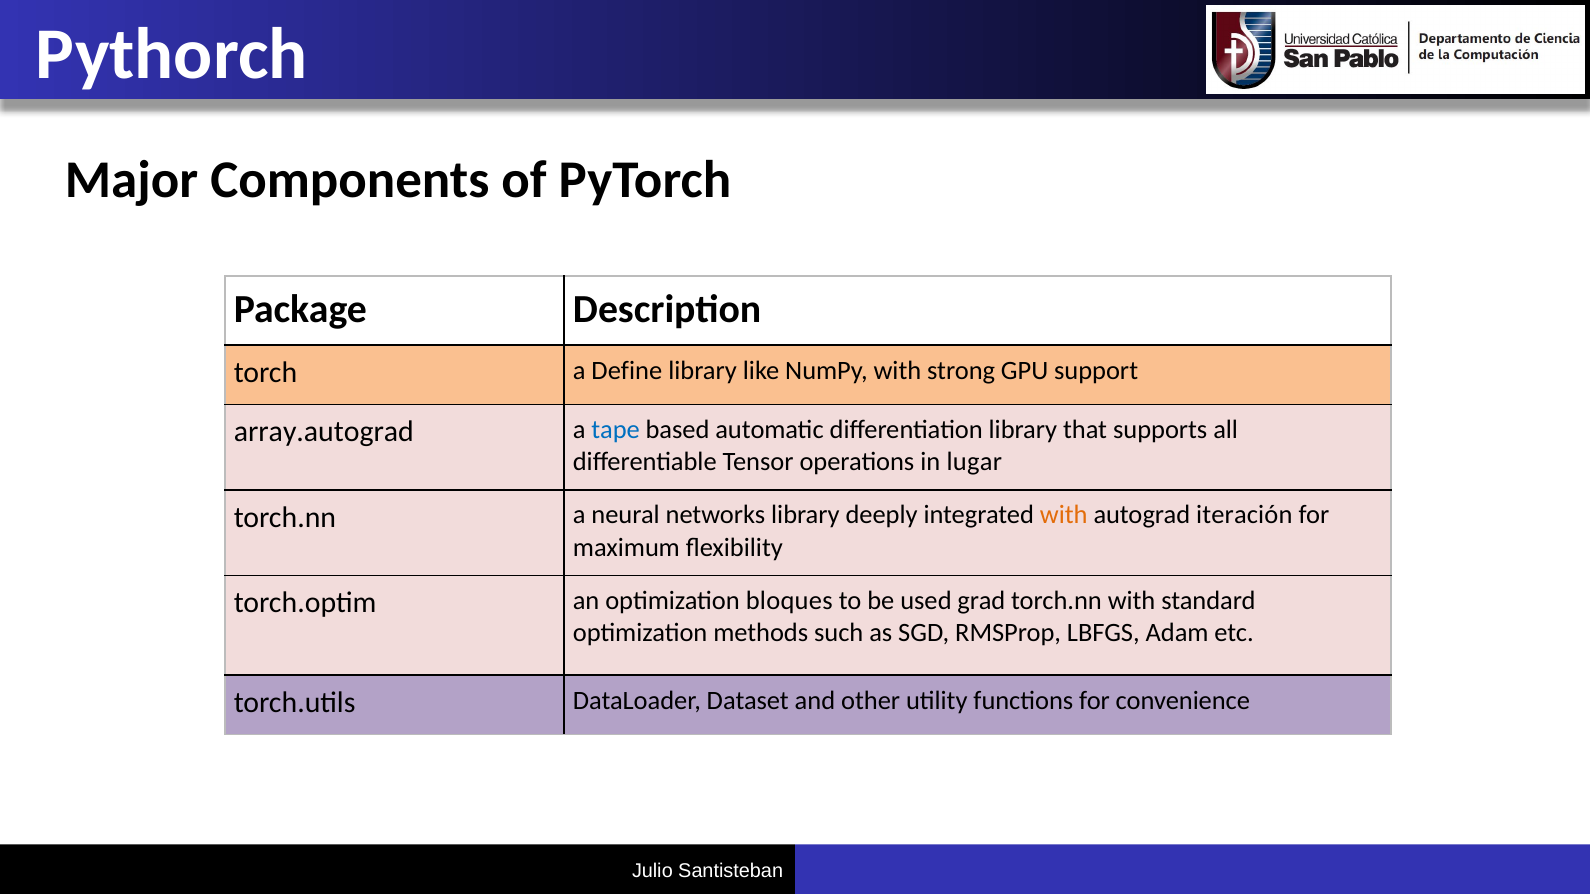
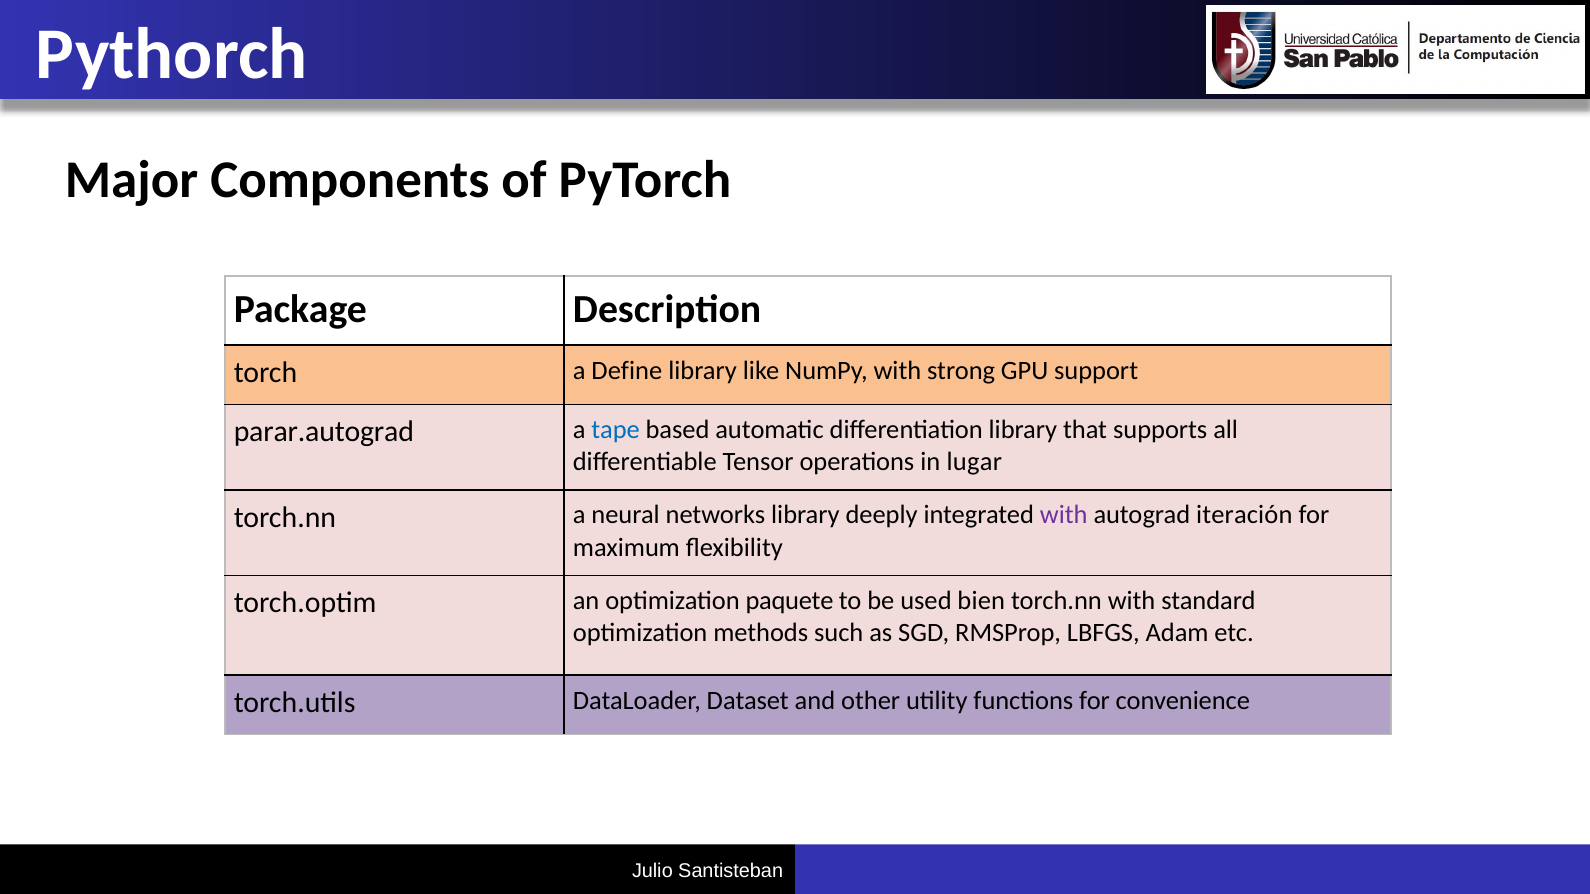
array.autograd: array.autograd -> parar.autograd (324, 432)
with colour: orange -> purple (1064, 515)
bloques: bloques -> paquete (789, 601)
grad: grad -> bien (981, 601)
